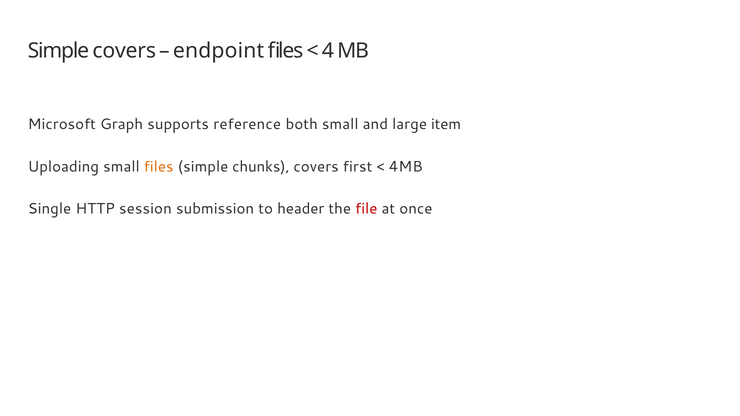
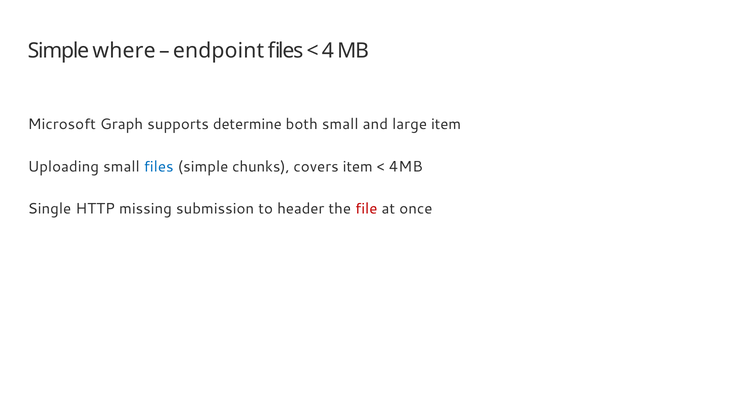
Simple covers: covers -> where (124, 51)
reference: reference -> determine (247, 124)
files colour: orange -> blue (159, 167)
covers first: first -> item (358, 167)
session: session -> missing (146, 209)
